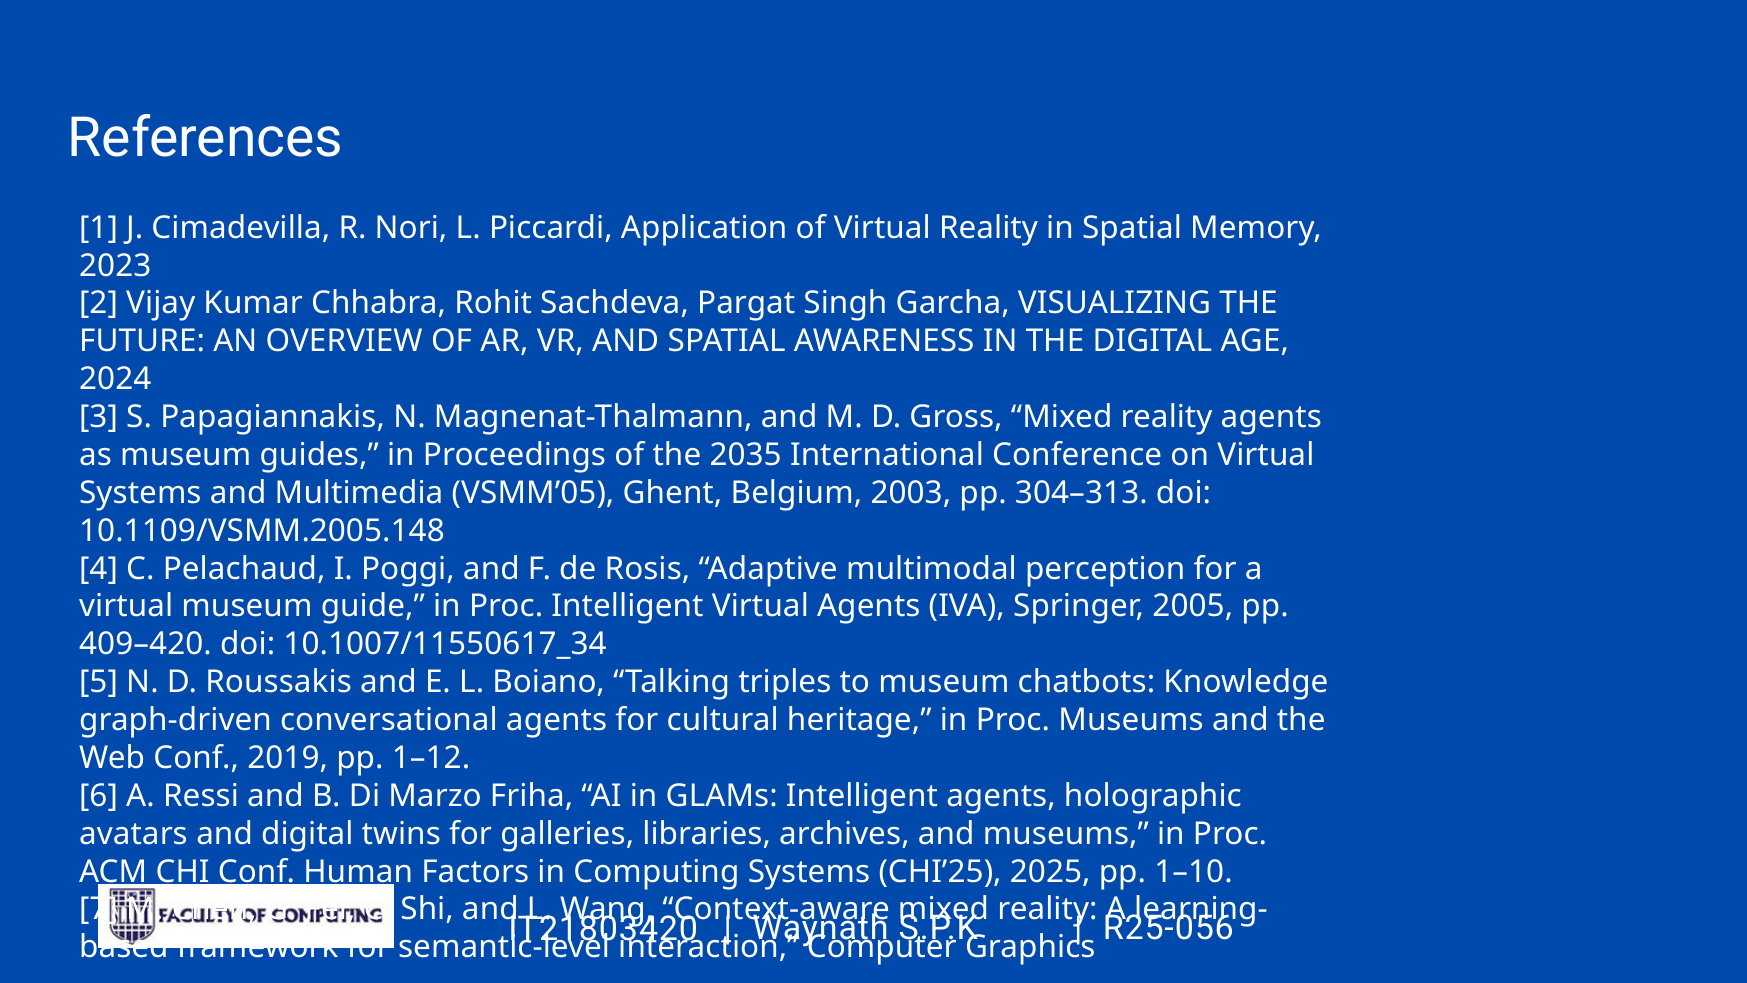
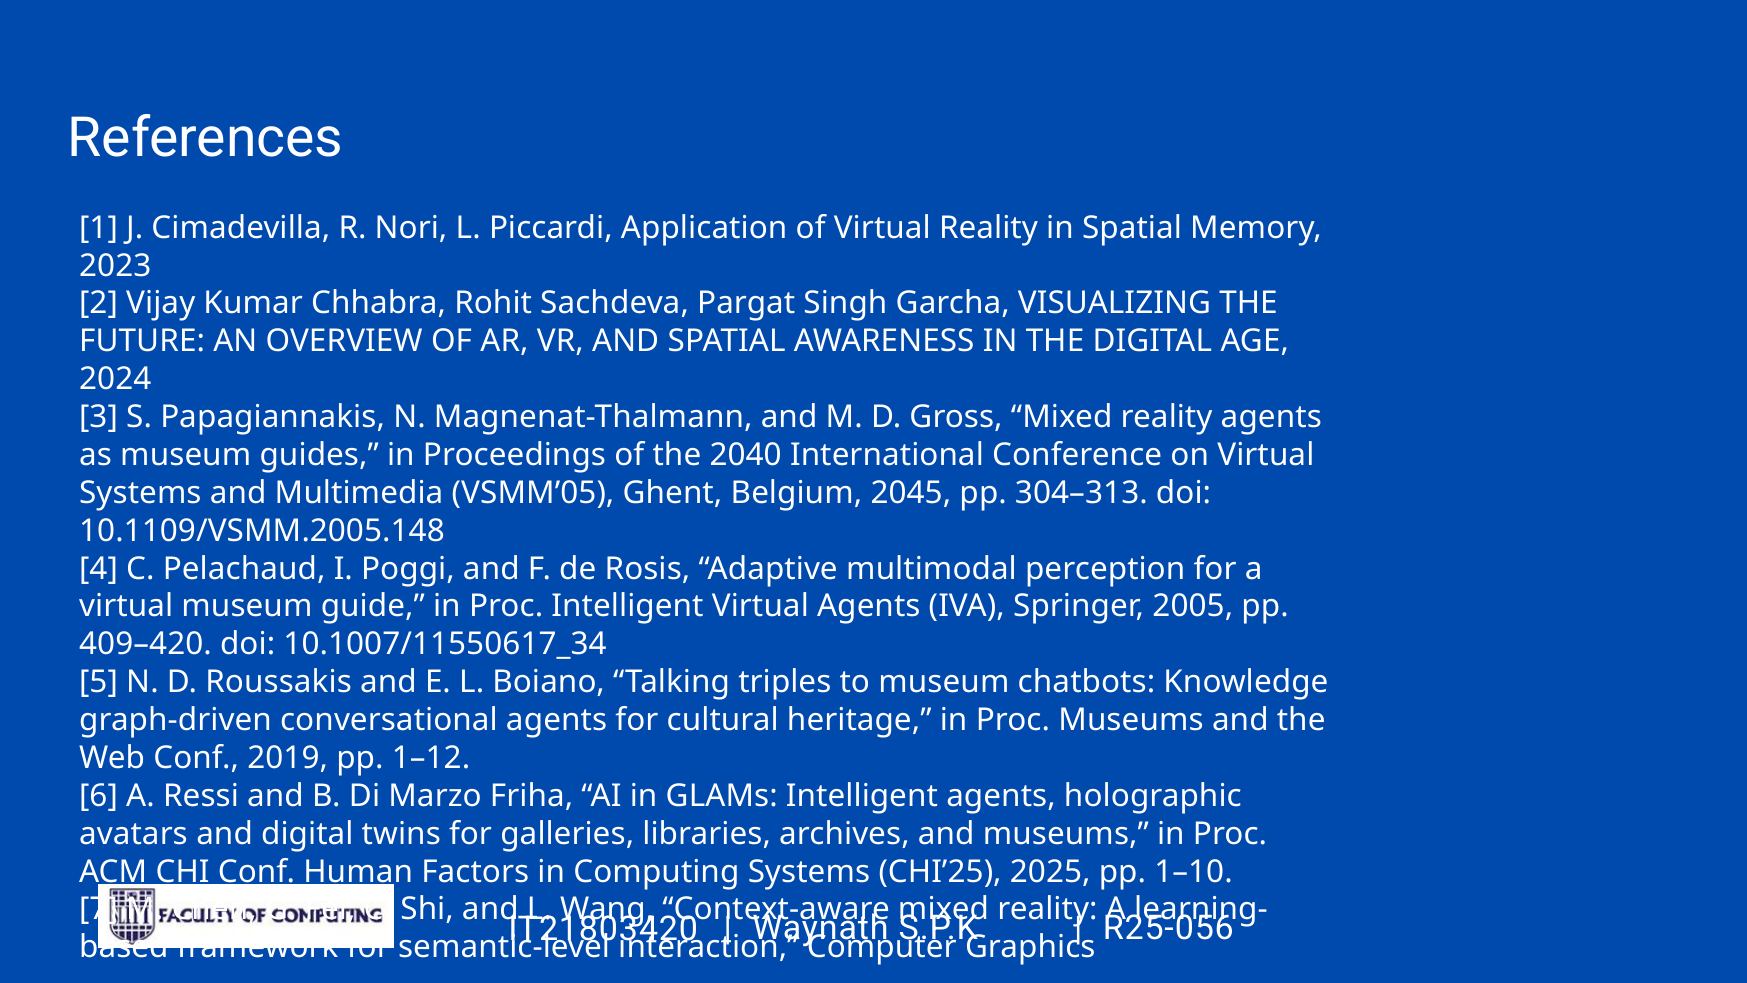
2035: 2035 -> 2040 (746, 455)
2003: 2003 -> 2045 (911, 493)
